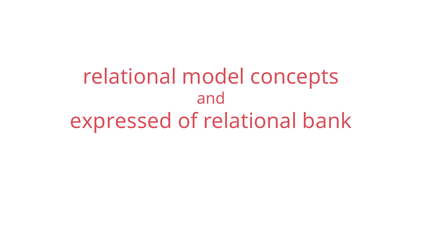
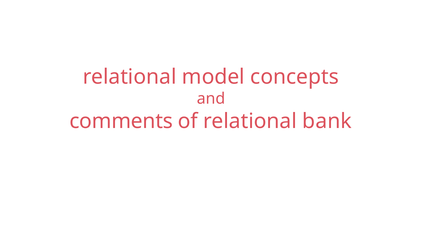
expressed: expressed -> comments (121, 121)
